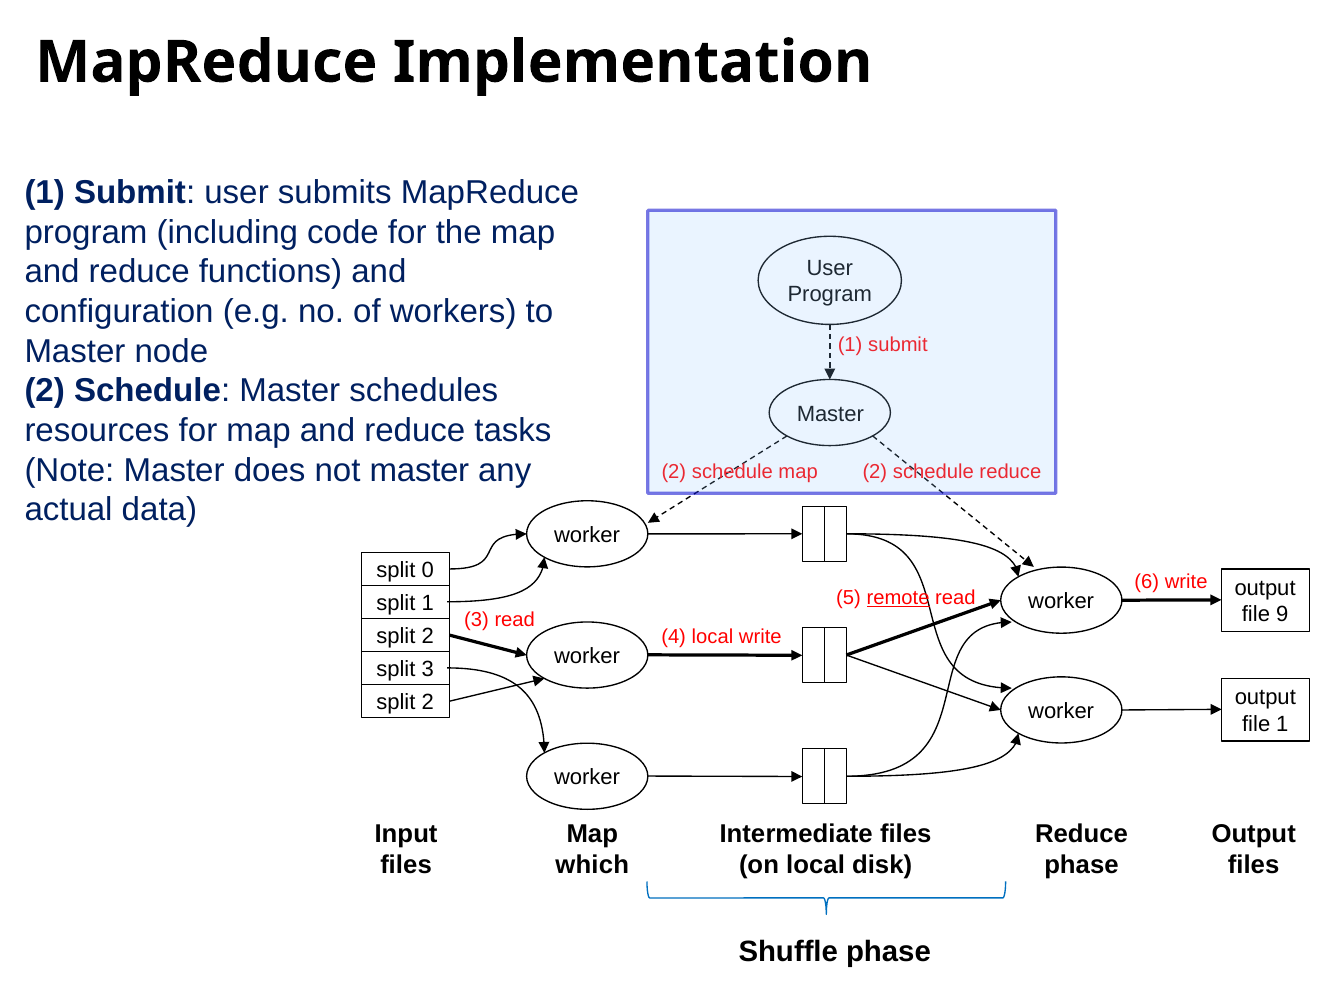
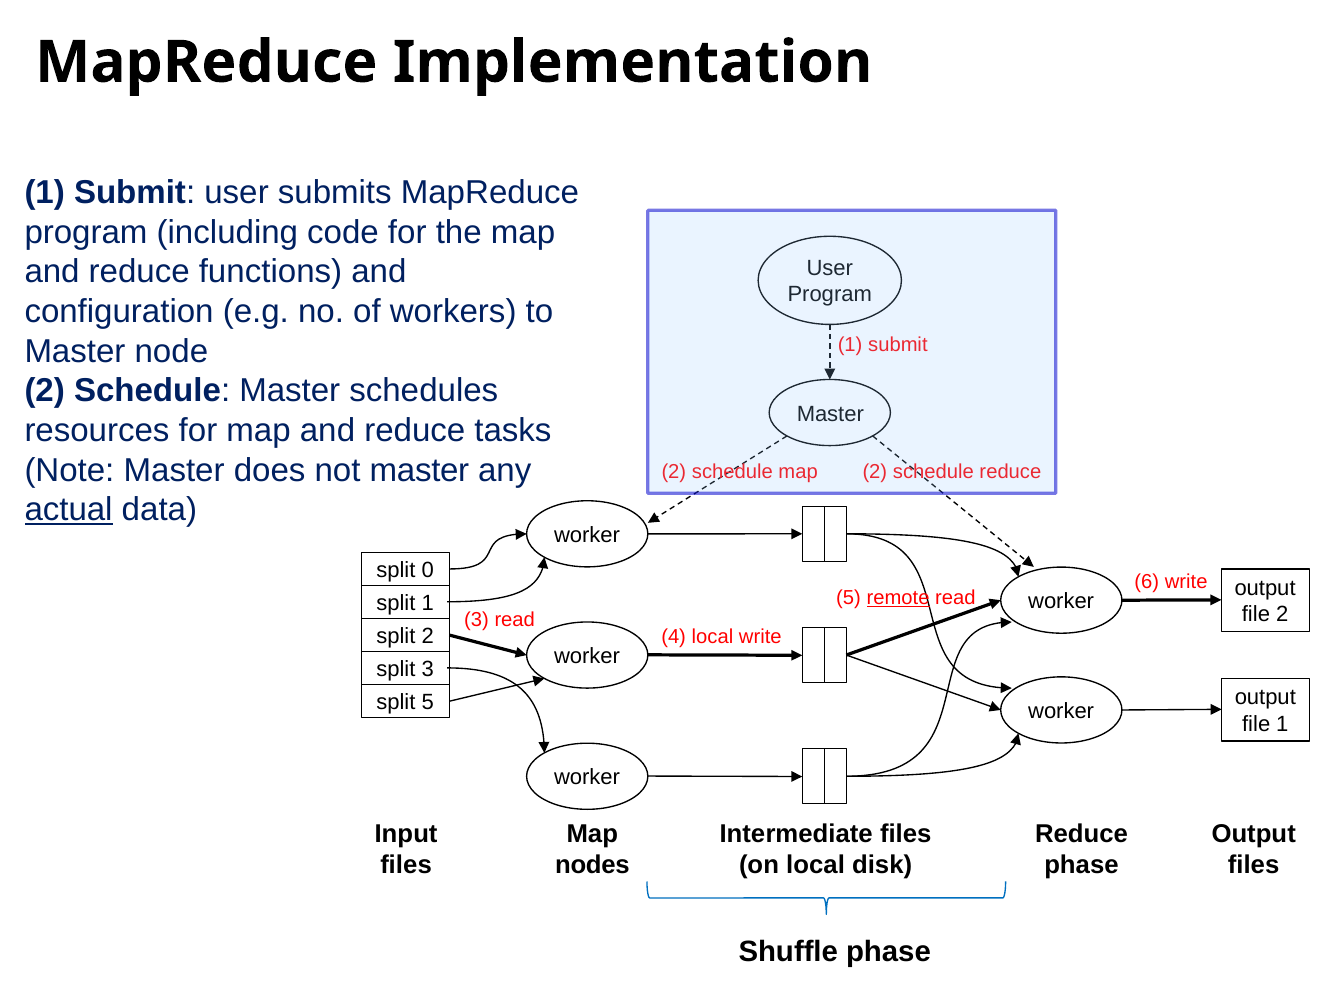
actual underline: none -> present (69, 510)
file 9: 9 -> 2 (1282, 615)
2: 2 -> 5 (428, 703)
which: which -> nodes (592, 865)
